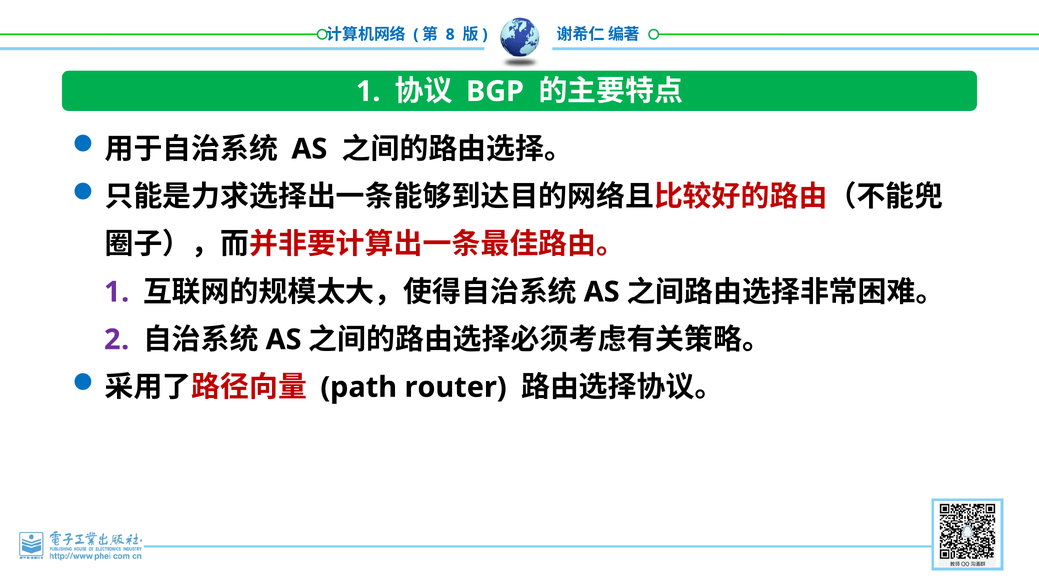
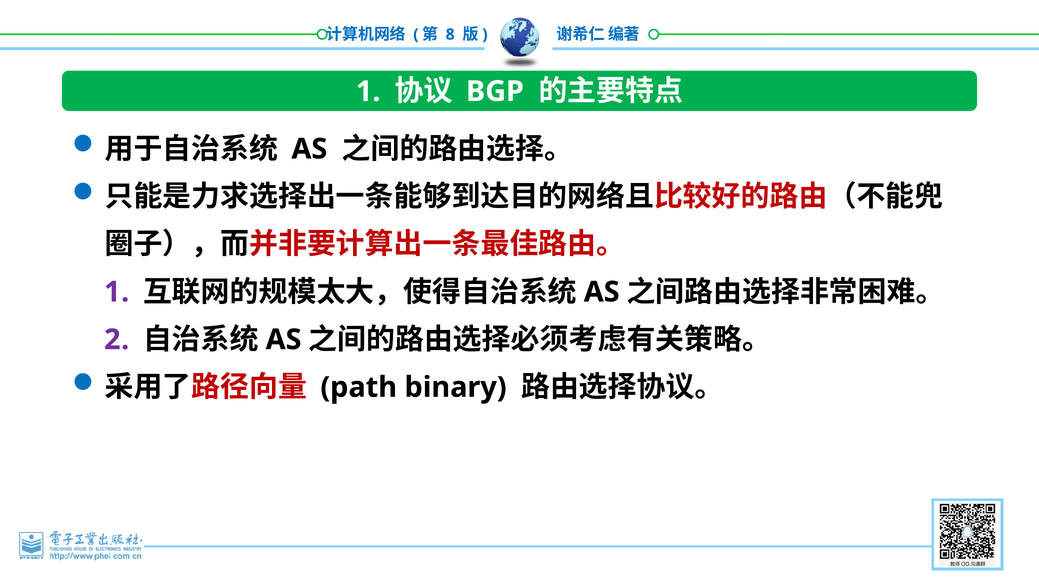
router: router -> binary (456, 387)
